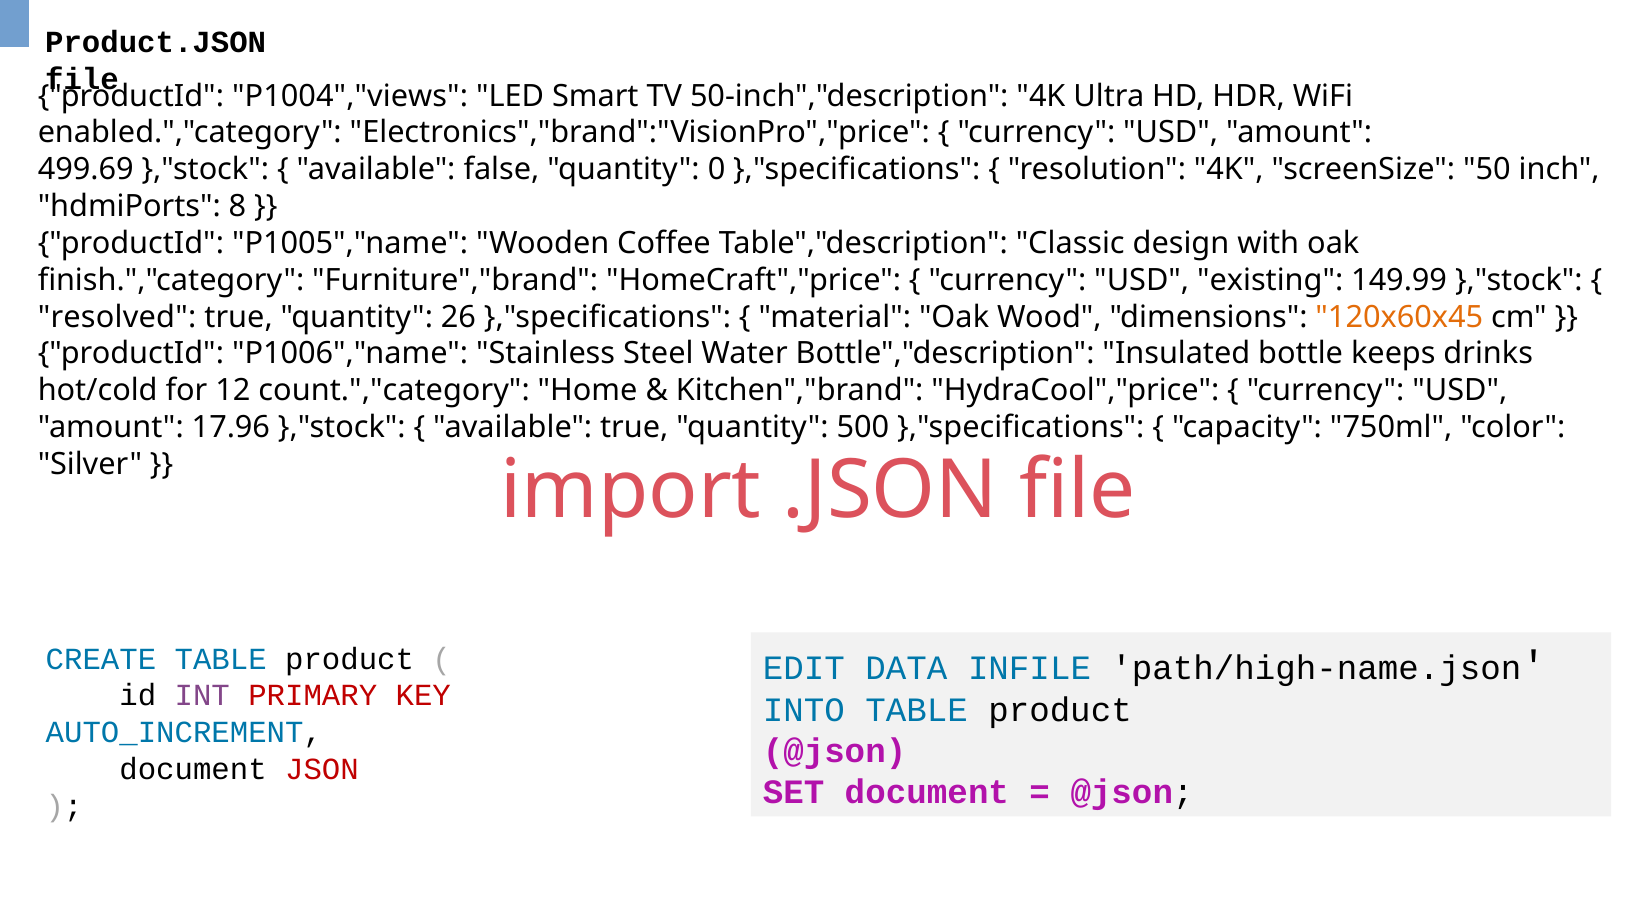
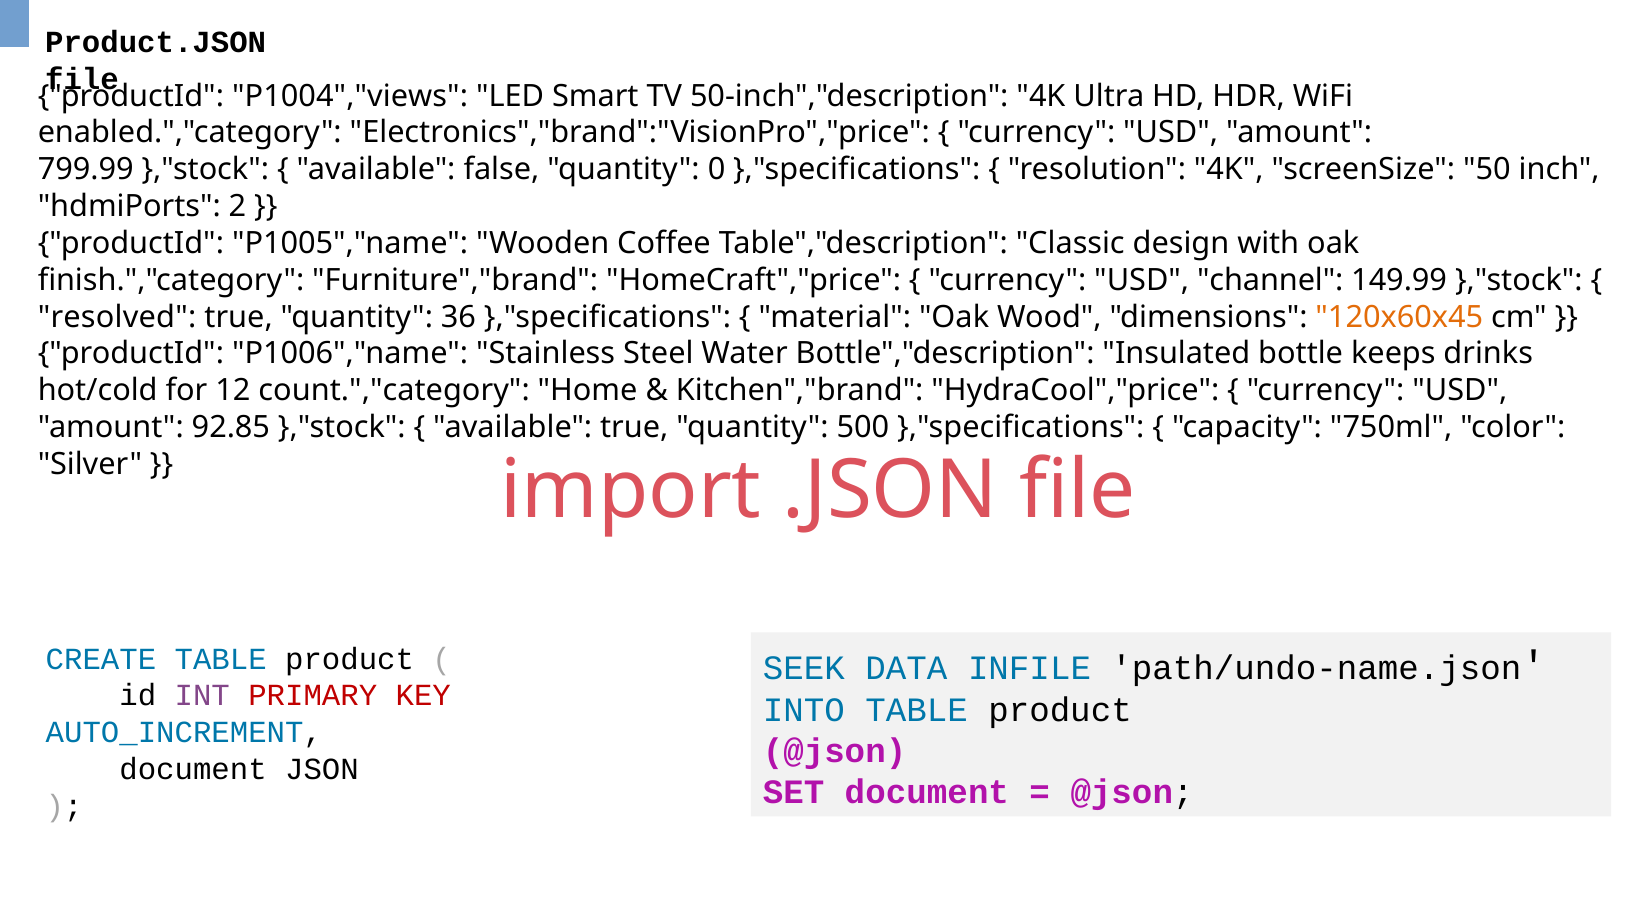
499.69: 499.69 -> 799.99 (86, 170)
8: 8 -> 2 (237, 206)
existing: existing -> channel (1270, 280)
26: 26 -> 36 (458, 317)
17.96: 17.96 -> 92.85 (231, 427)
EDIT: EDIT -> SEEK (804, 668)
path/high-name.json: path/high-name.json -> path/undo-name.json (1316, 668)
JSON colour: red -> black (322, 769)
